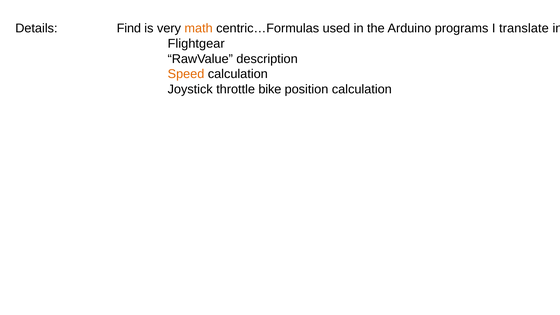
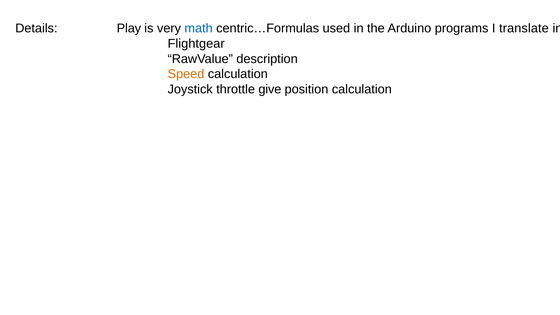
Find: Find -> Play (129, 28)
math colour: orange -> blue (199, 28)
bike: bike -> give (270, 89)
